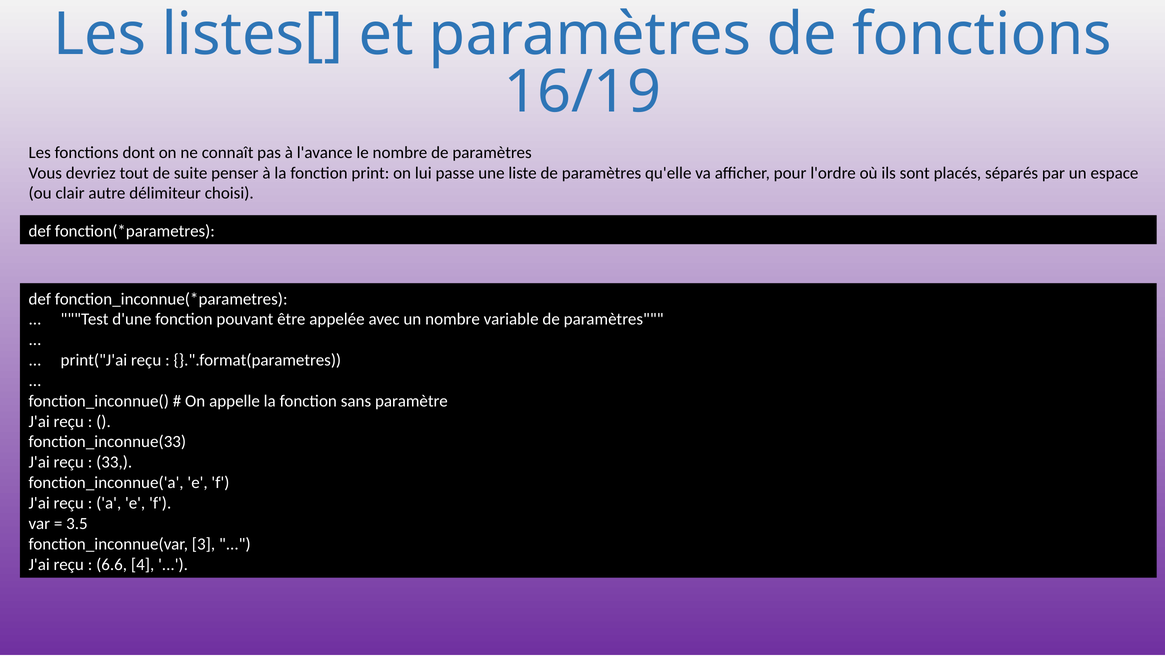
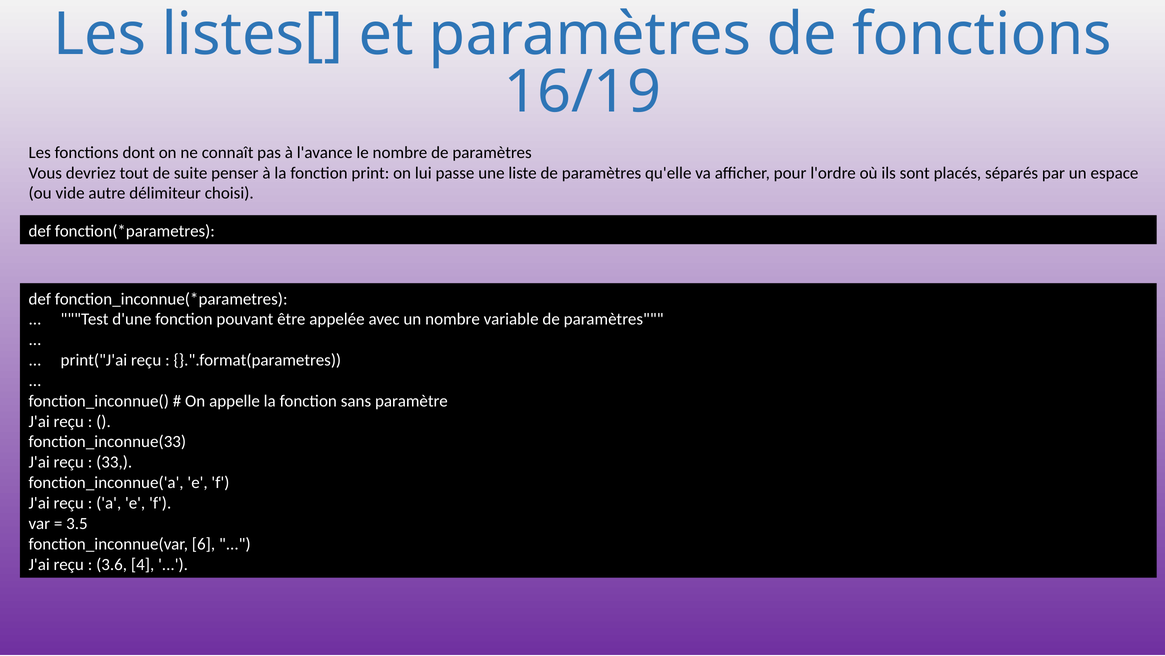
clair: clair -> vide (70, 193)
3: 3 -> 6 (203, 543)
6.6: 6.6 -> 3.6 (112, 564)
